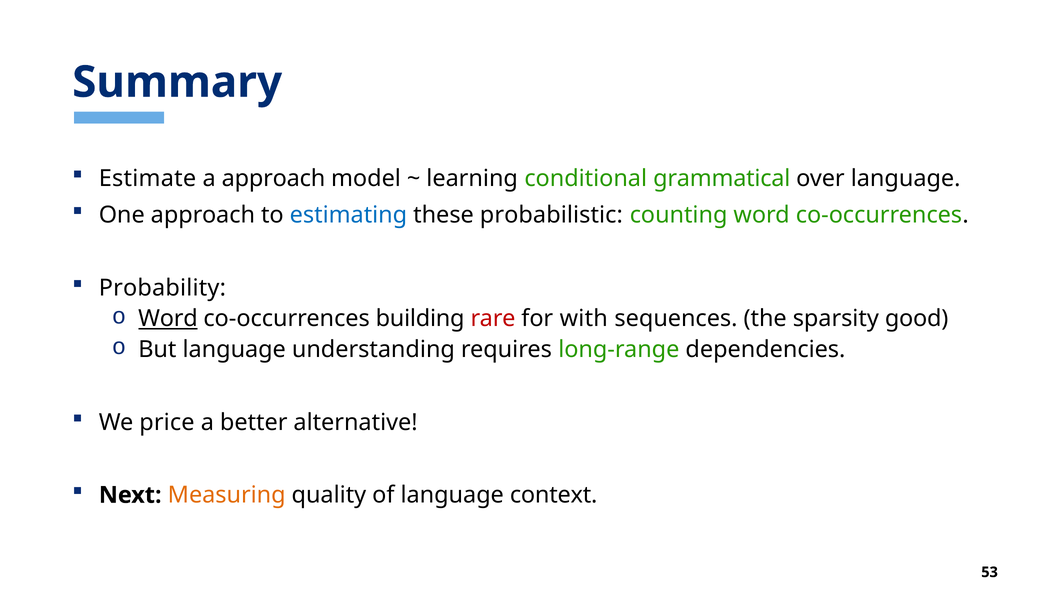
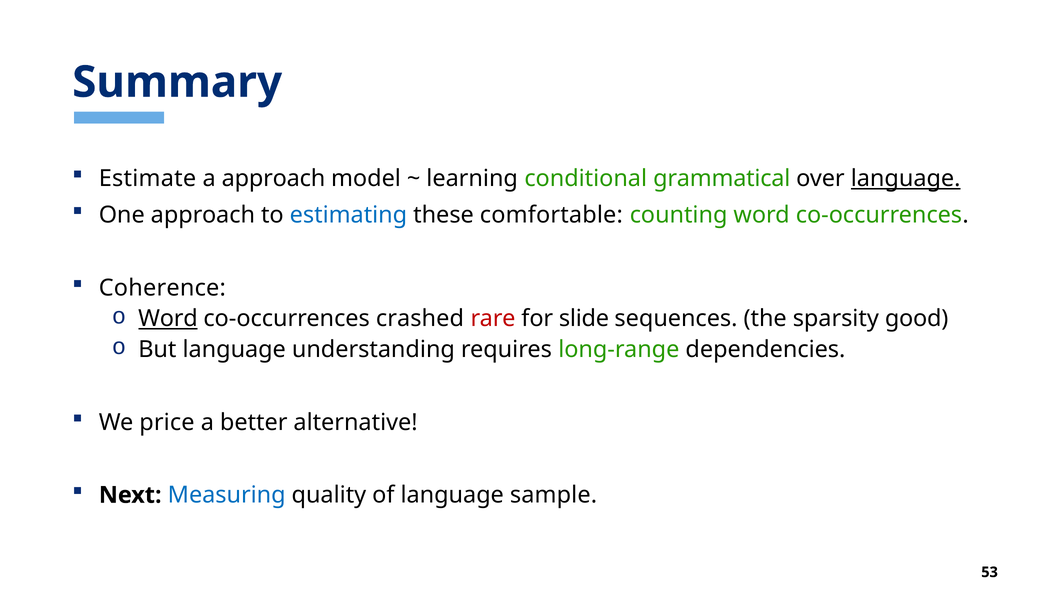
language underline: none -> present (906, 179)
probabilistic: probabilistic -> comfortable (551, 215)
Probability: Probability -> Coherence (162, 288)
building: building -> crashed (420, 319)
with: with -> slide (584, 319)
Measuring colour: orange -> blue (227, 495)
context: context -> sample (553, 495)
